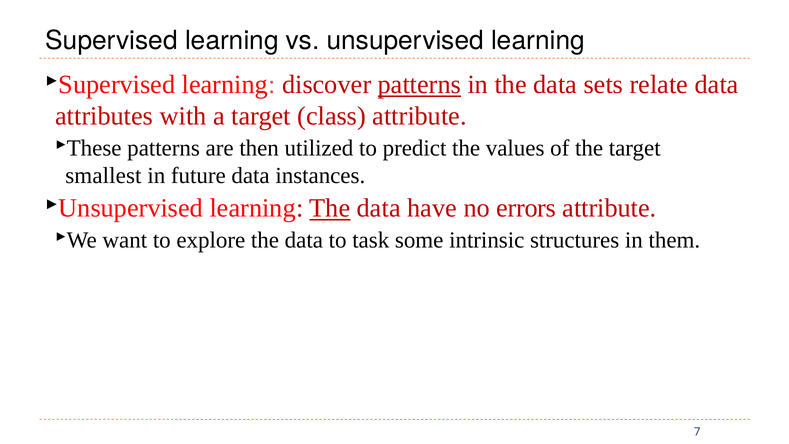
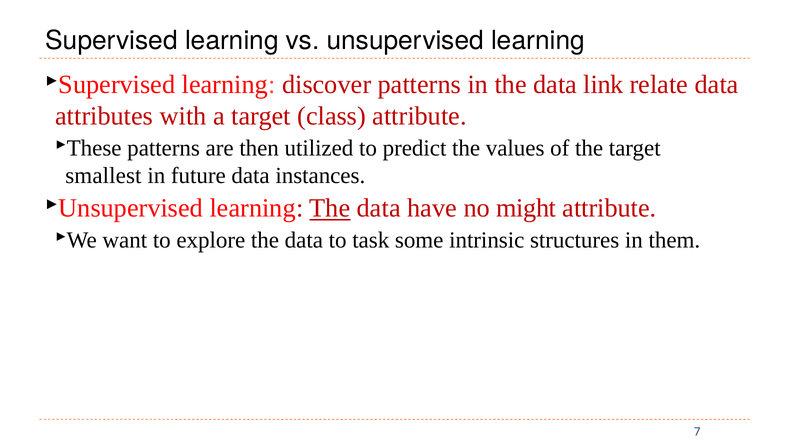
patterns underline: present -> none (419, 85)
sets: sets -> link (604, 85)
errors: errors -> might (526, 208)
